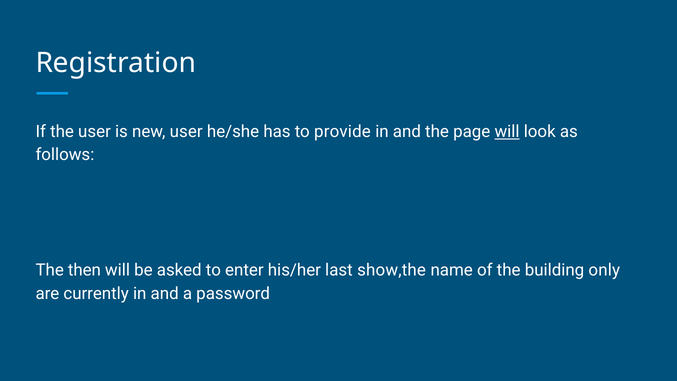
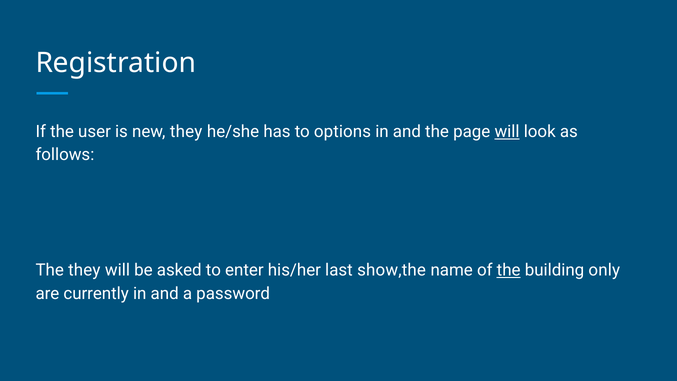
new user: user -> they (186, 131)
provide: provide -> options (342, 131)
The then: then -> they (84, 270)
the underline: none -> present (509, 270)
